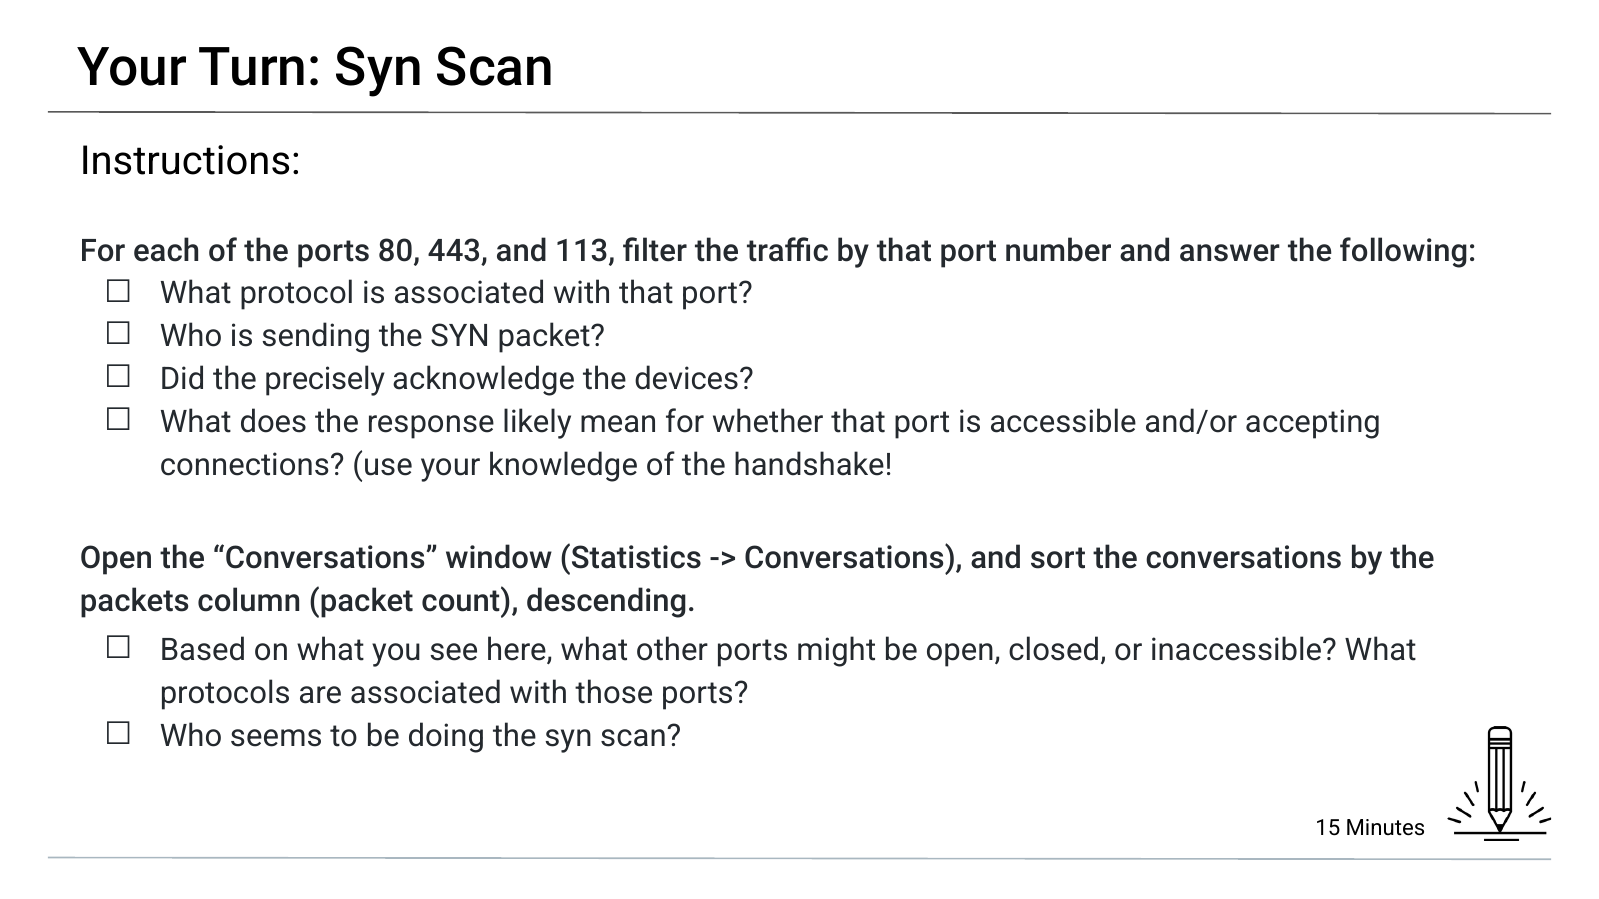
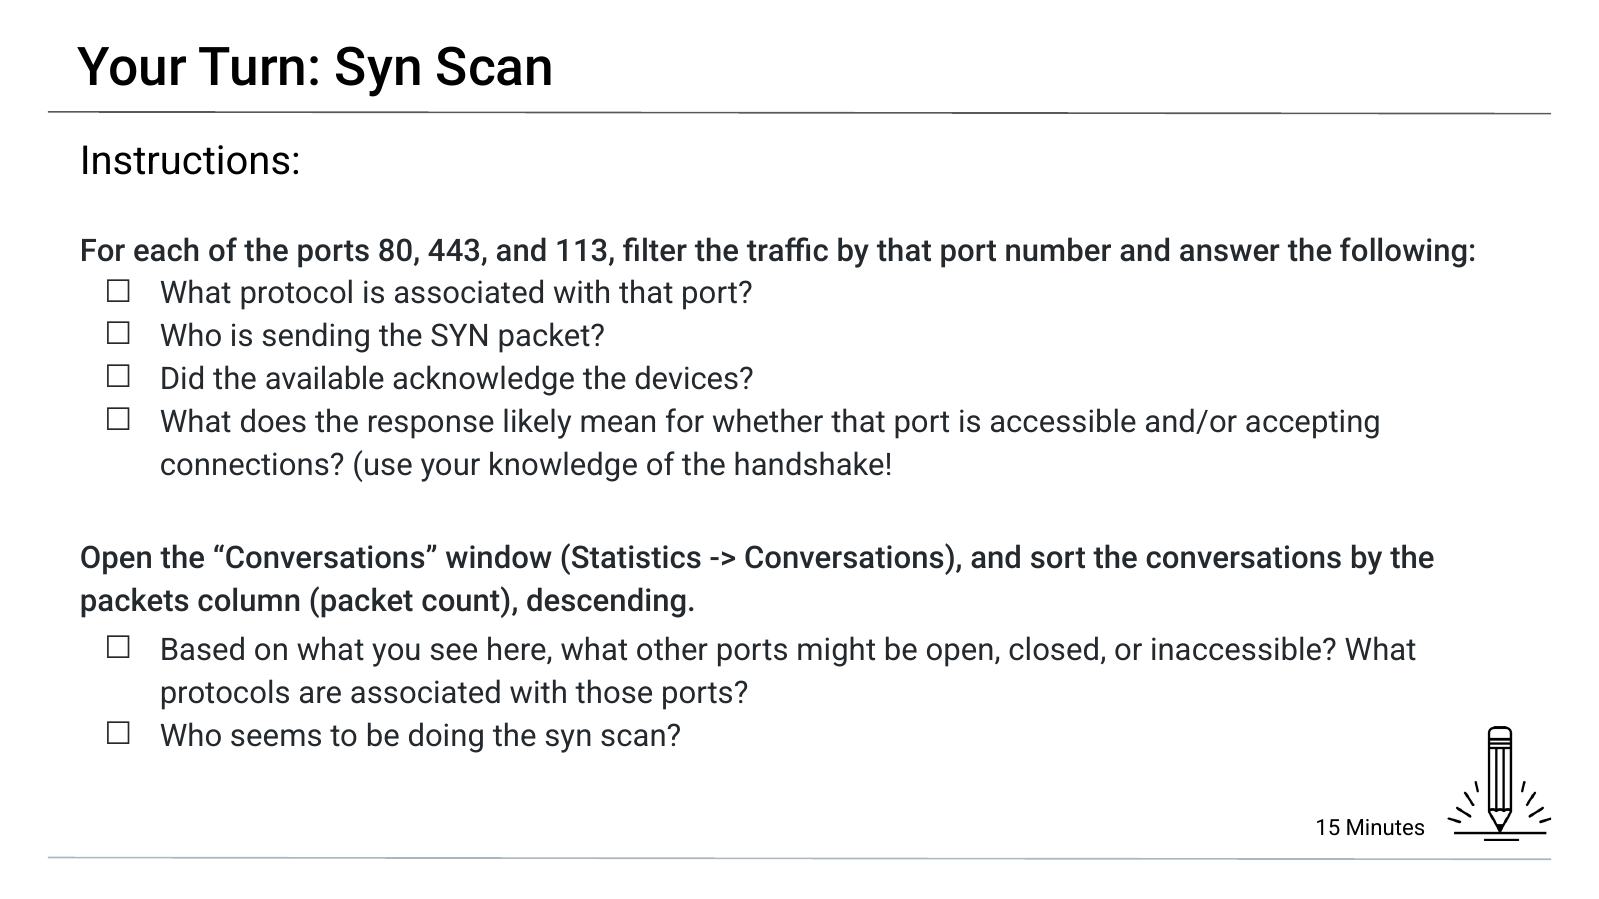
precisely: precisely -> available (325, 380)
